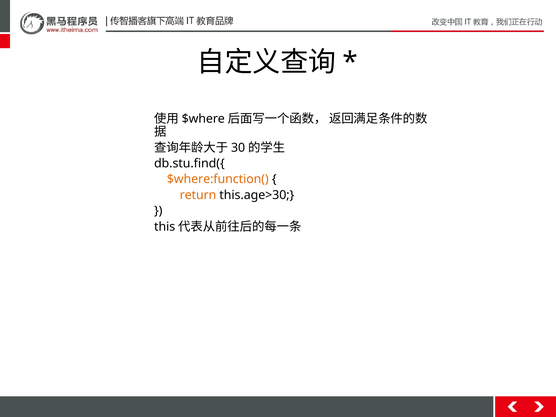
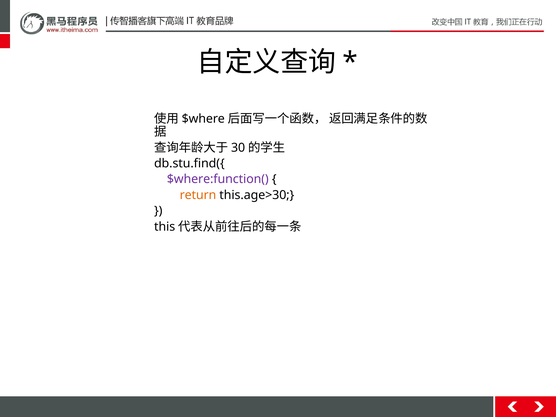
$where:function( colour: orange -> purple (218, 179)
